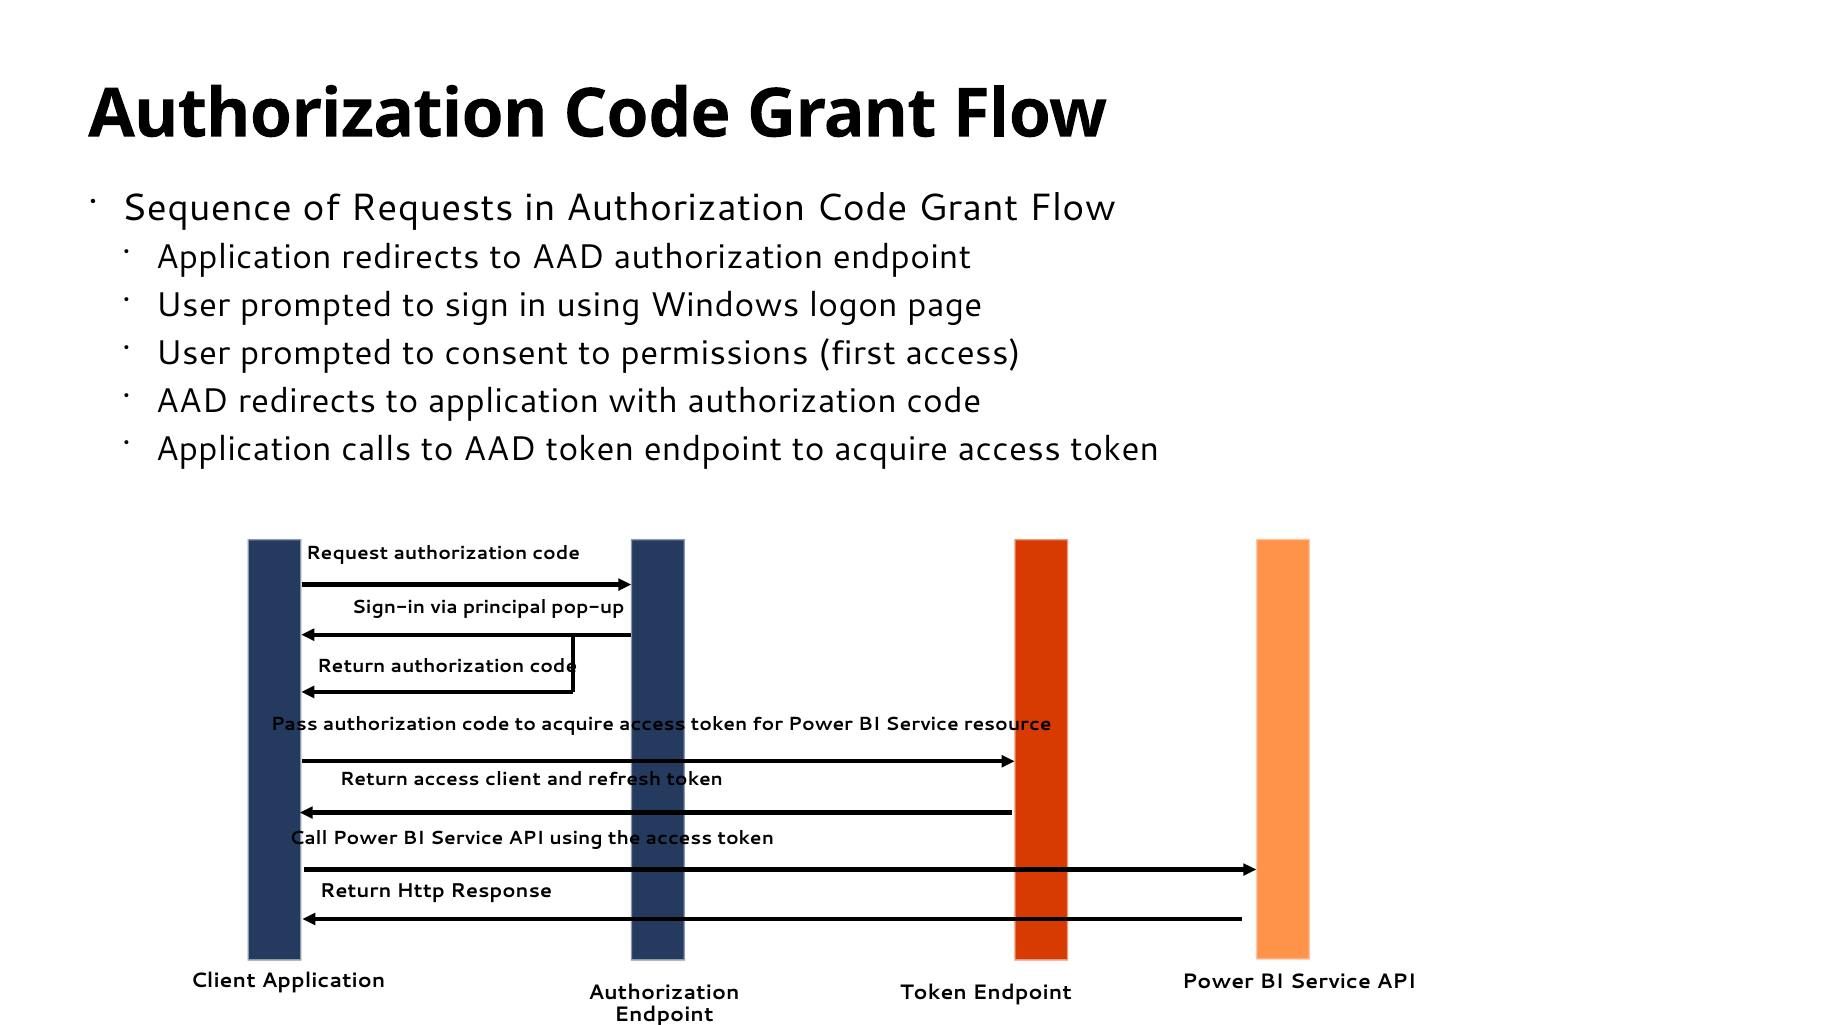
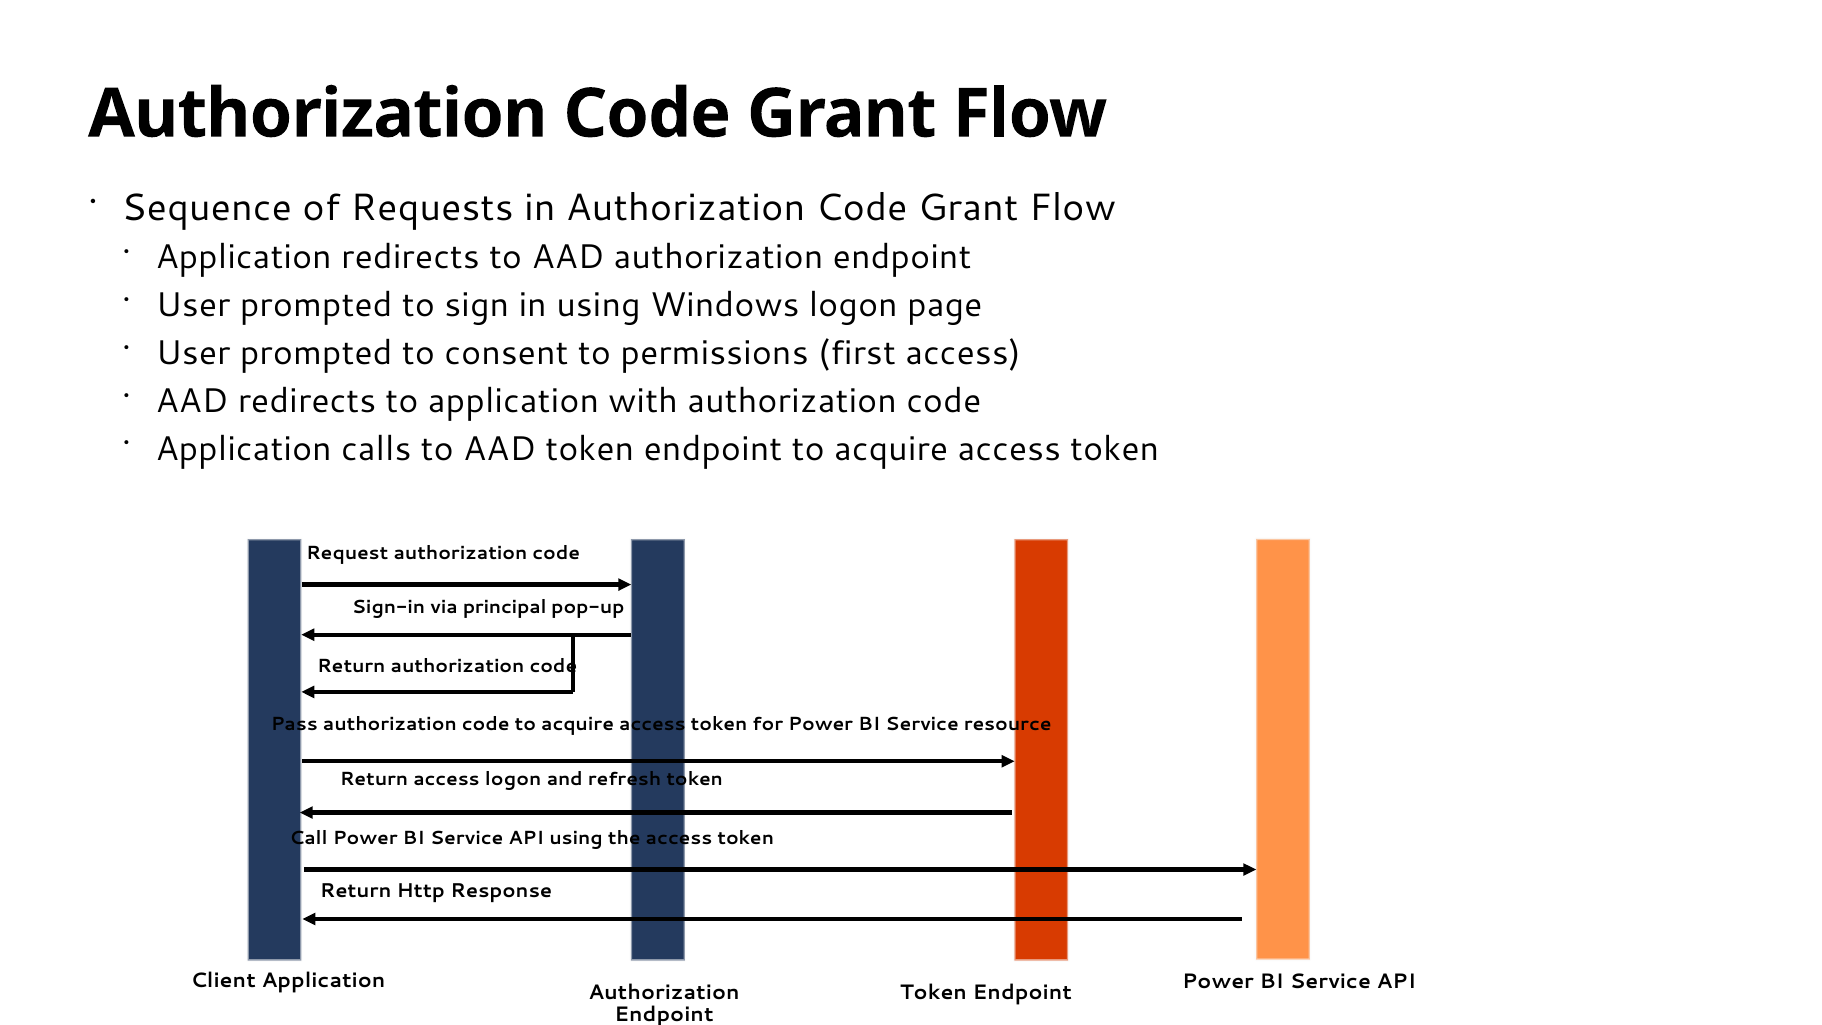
access client: client -> logon (513, 779)
